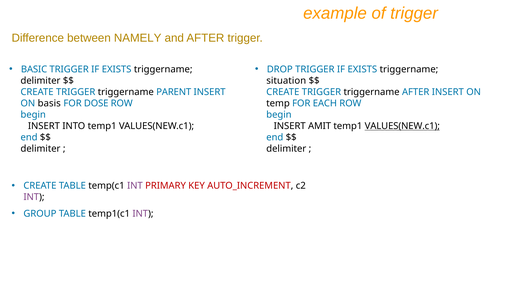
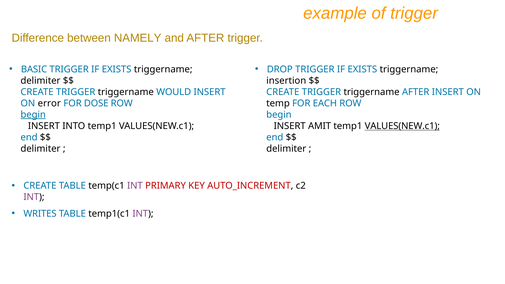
situation: situation -> insertion (286, 81)
PARENT: PARENT -> WOULD (174, 92)
basis: basis -> error (49, 103)
begin underline: none -> present (33, 115)
GROUP: GROUP -> WRITES (40, 214)
